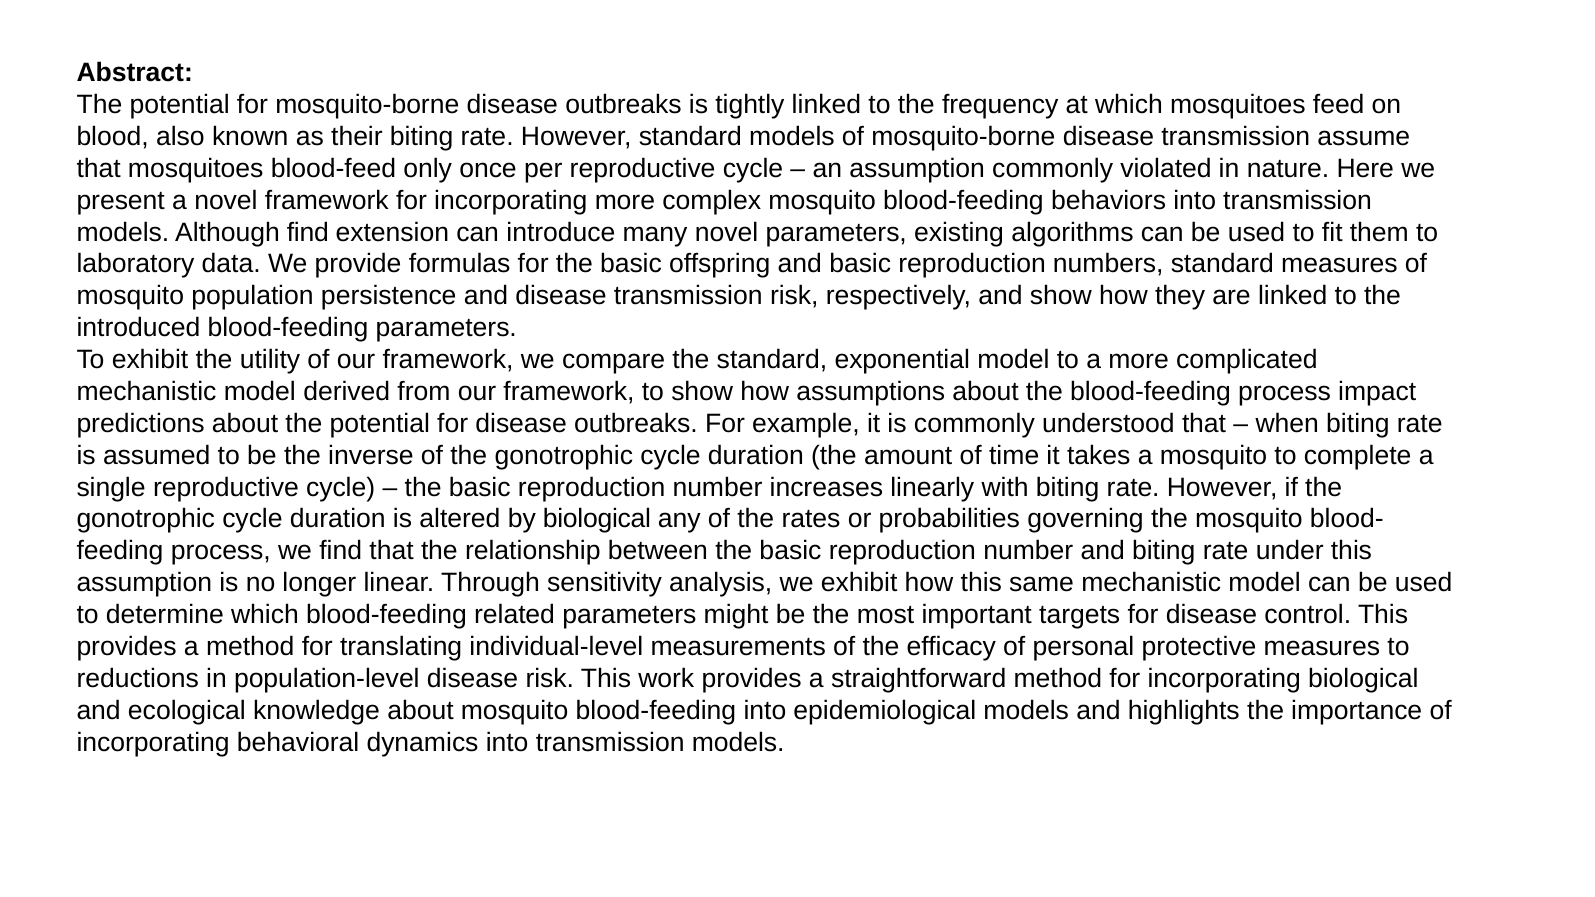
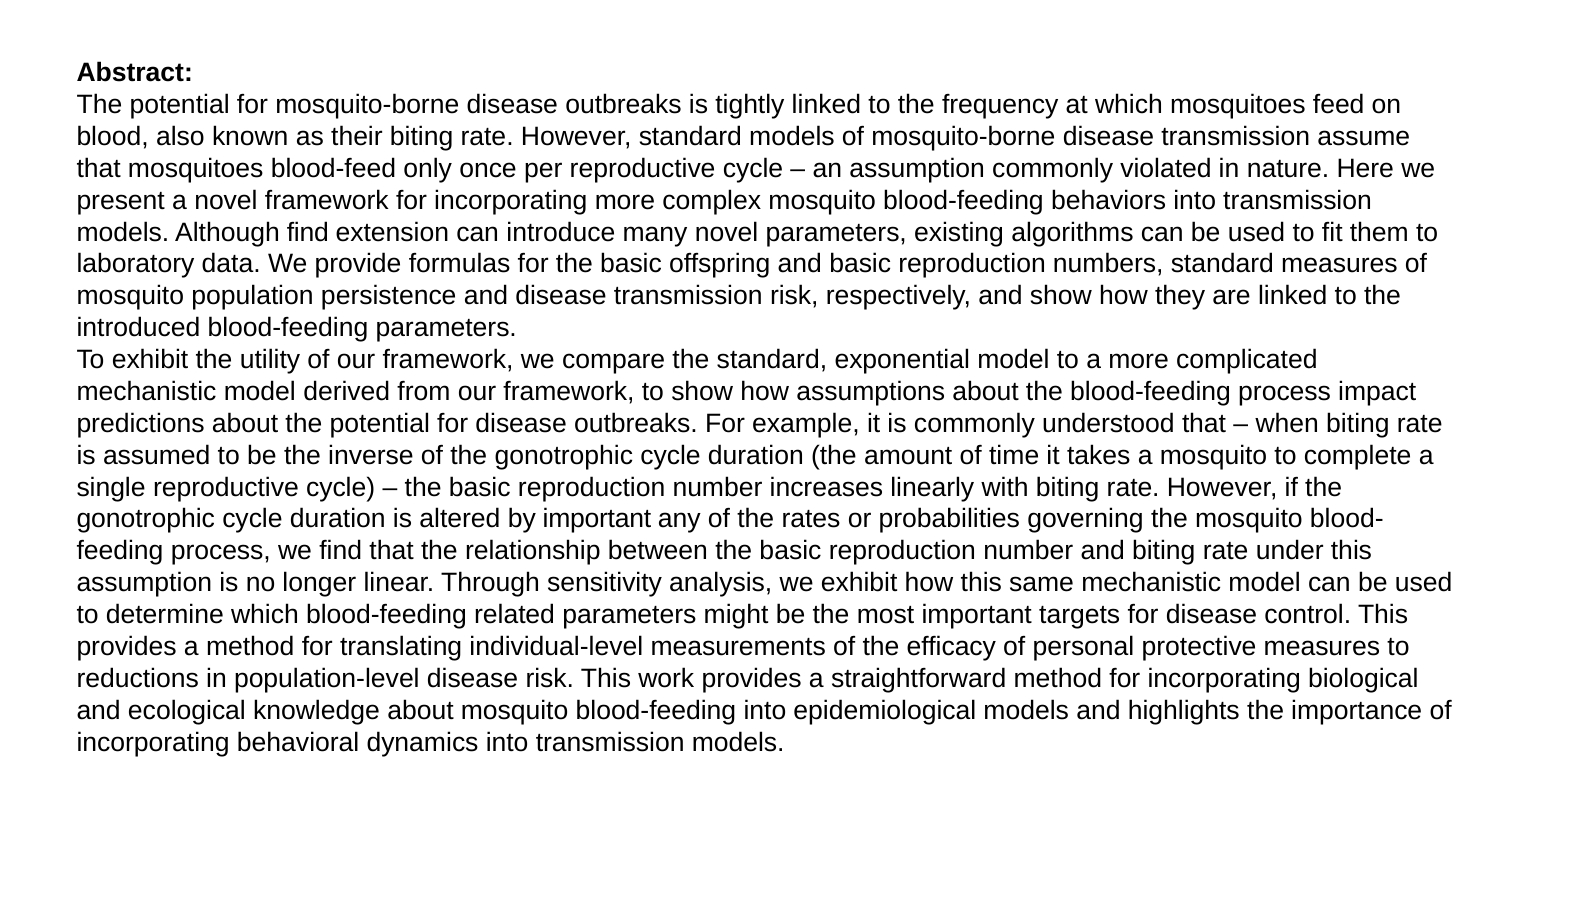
by biological: biological -> important (597, 519)
